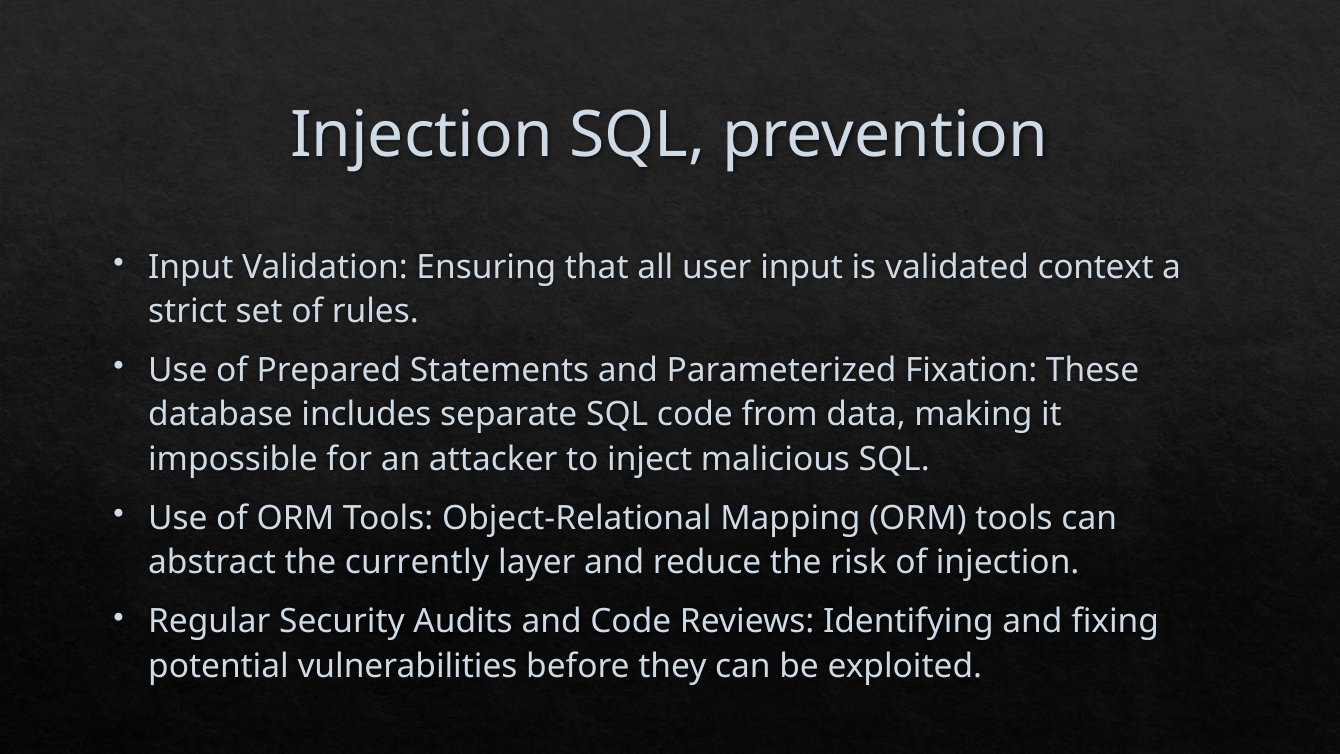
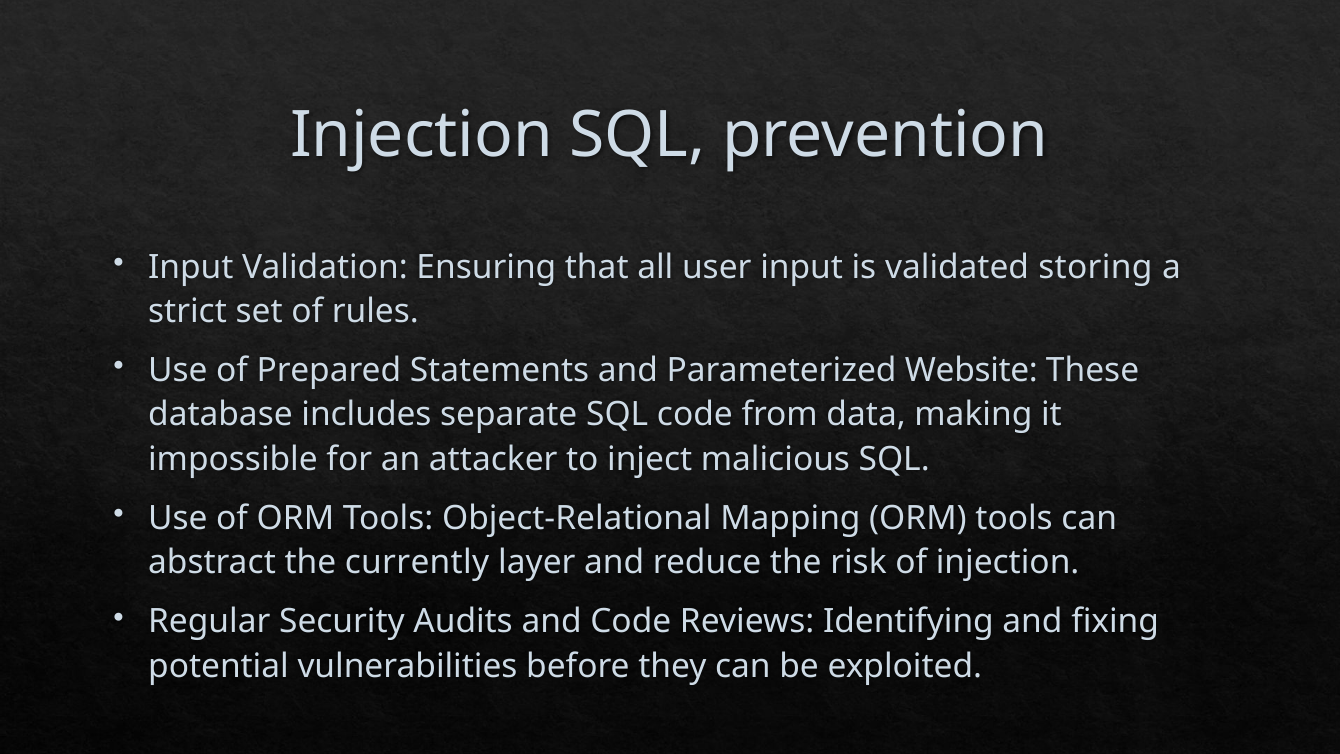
context: context -> storing (1095, 267)
Fixation: Fixation -> Website (971, 370)
